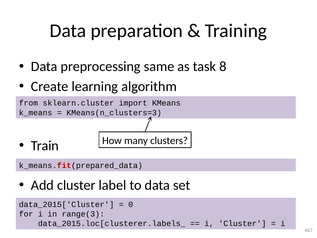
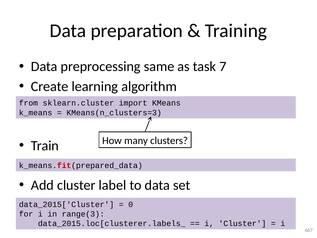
8: 8 -> 7 (223, 67)
